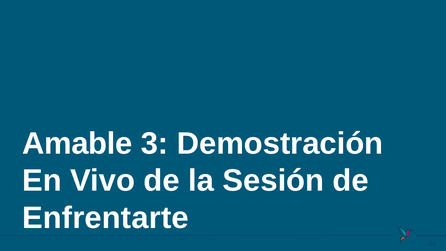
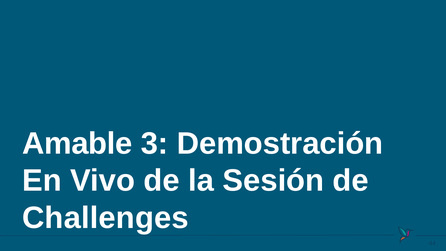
Enfrentarte: Enfrentarte -> Challenges (105, 218)
